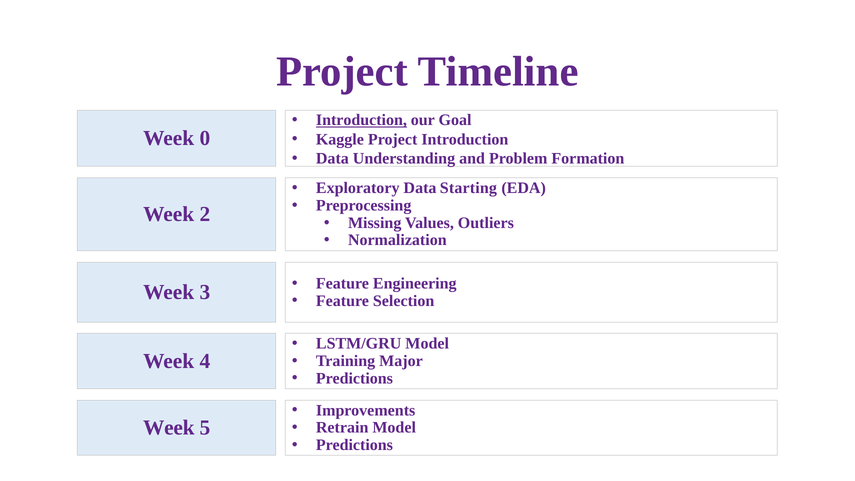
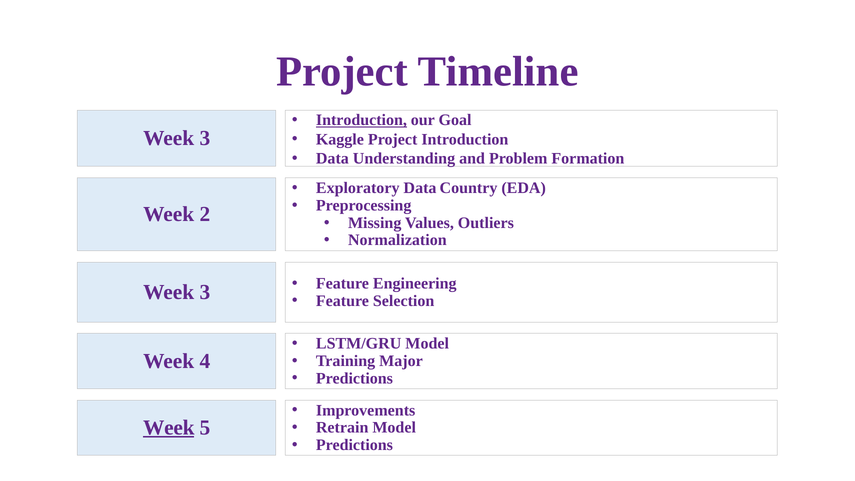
0: 0 -> 3 (205, 138)
Starting: Starting -> Country (468, 188)
Week underline: none -> present (169, 428)
